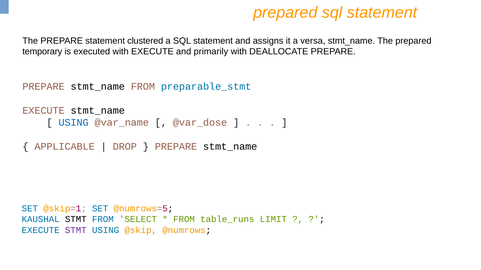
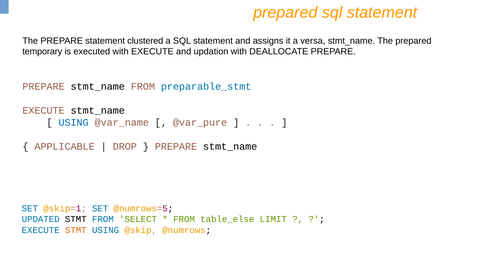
primarily: primarily -> updation (211, 52)
@var_dose: @var_dose -> @var_pure (200, 123)
KAUSHAL: KAUSHAL -> UPDATED (41, 220)
table_runs: table_runs -> table_else (227, 220)
STMT colour: purple -> orange (76, 231)
